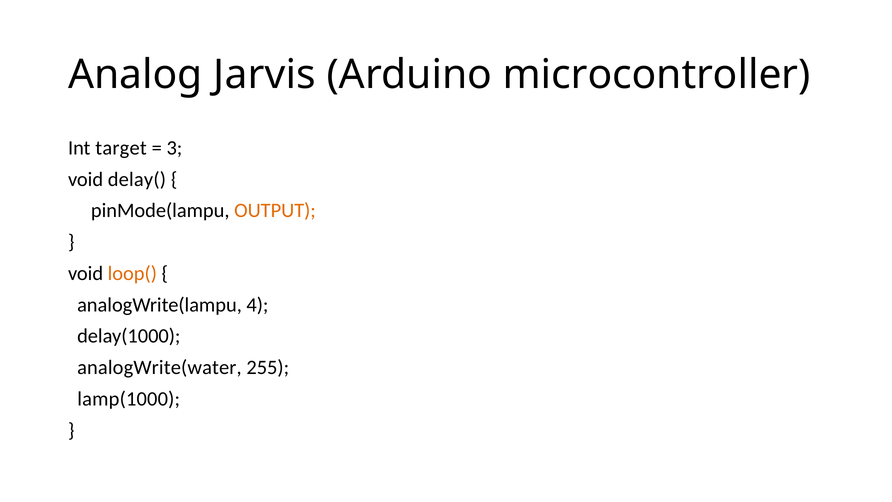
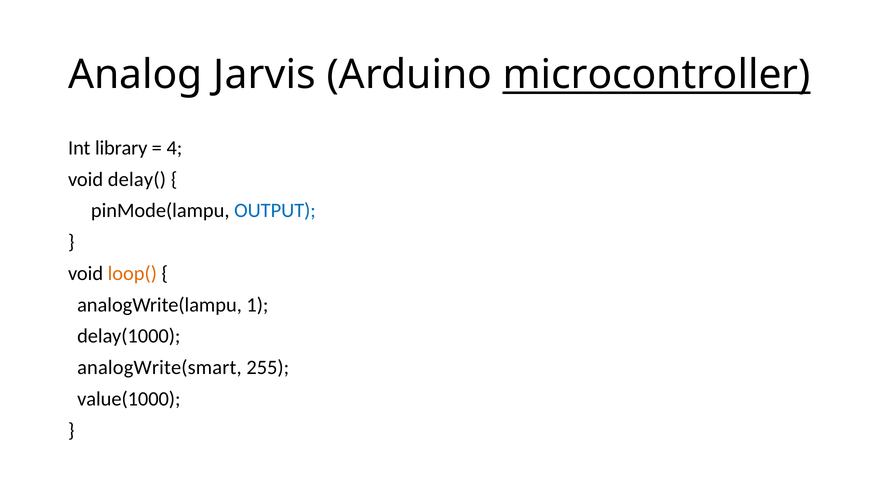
microcontroller underline: none -> present (657, 75)
target: target -> library (121, 148)
3: 3 -> 4 (174, 148)
OUTPUT colour: orange -> blue (275, 211)
4: 4 -> 1 (257, 305)
analogWrite(water: analogWrite(water -> analogWrite(smart (159, 367)
lamp(1000: lamp(1000 -> value(1000 (129, 399)
